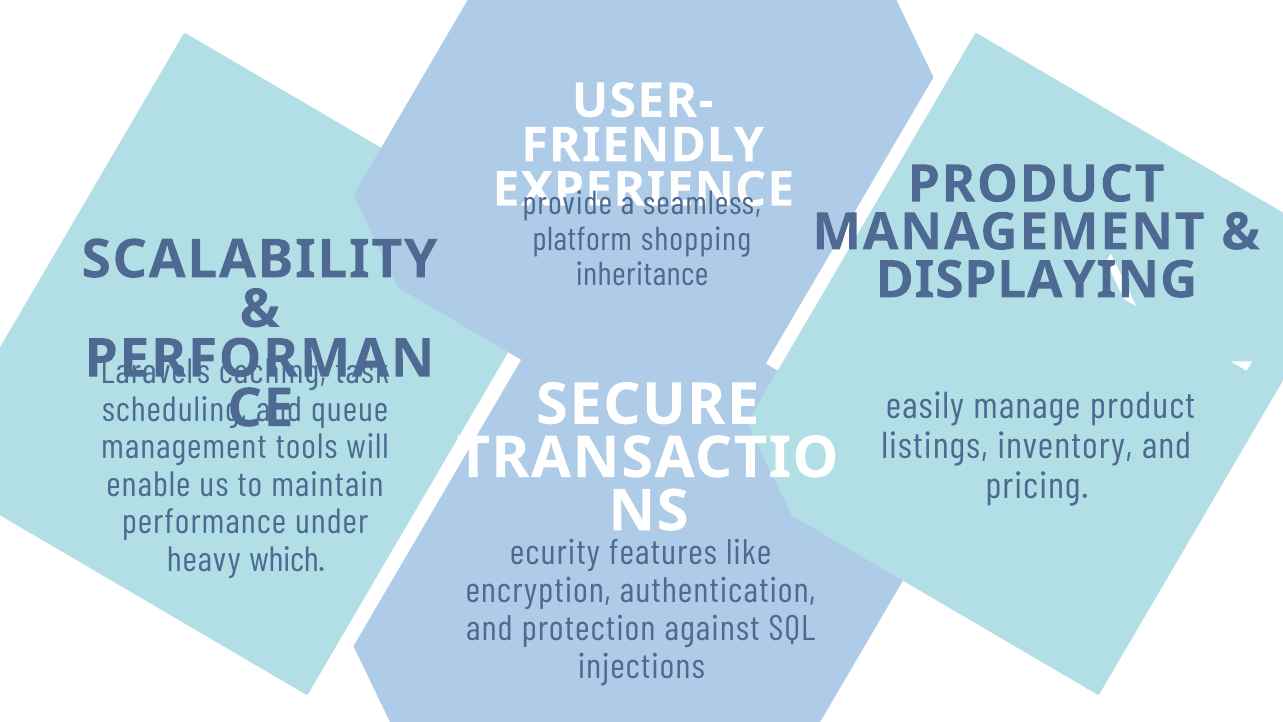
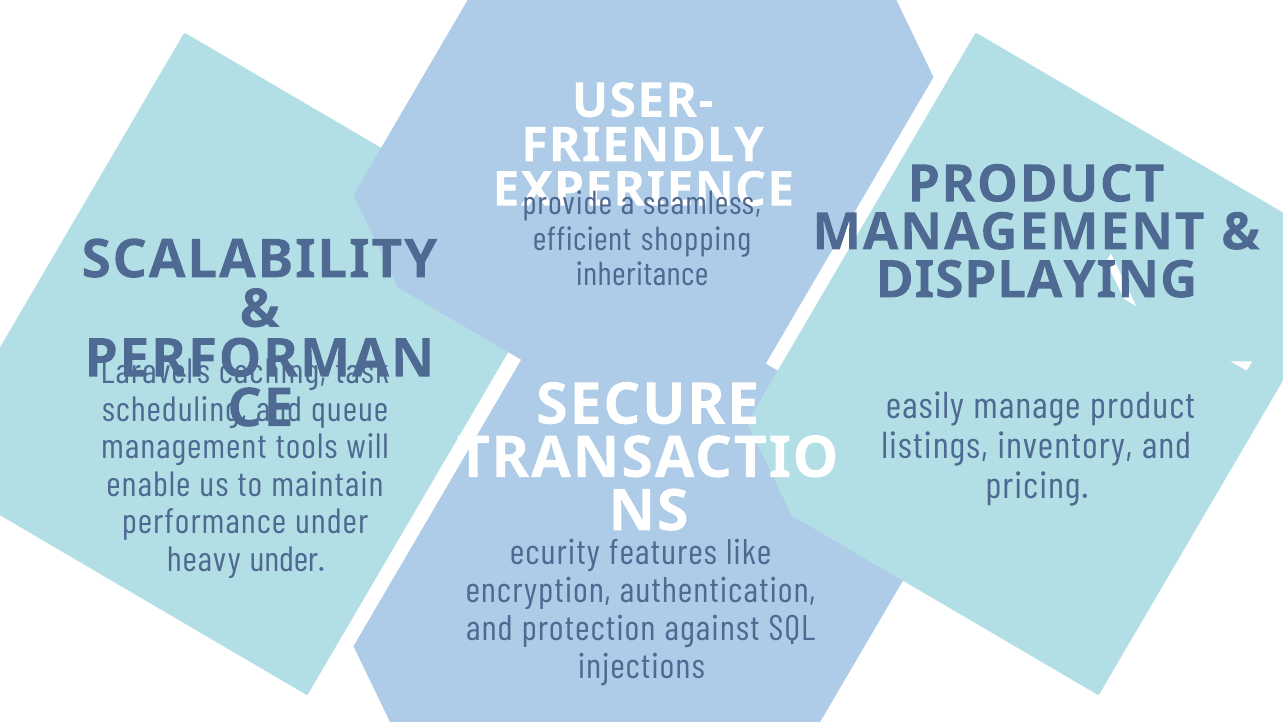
platform: platform -> efficient (582, 239)
heavy which: which -> under (287, 560)
